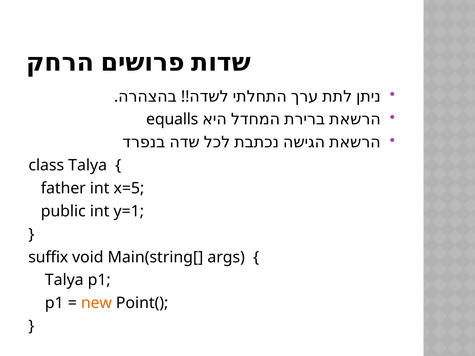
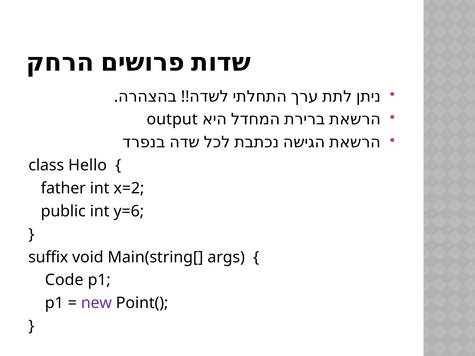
equalls: equalls -> output (172, 120)
class Talya: Talya -> Hello (88, 165)
x=5: x=5 -> x=2 (129, 188)
y=1: y=1 -> y=6 (129, 211)
Talya: Talya -> Code (64, 280)
new colour: orange -> purple (96, 303)
